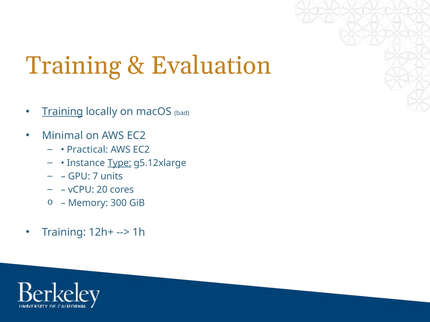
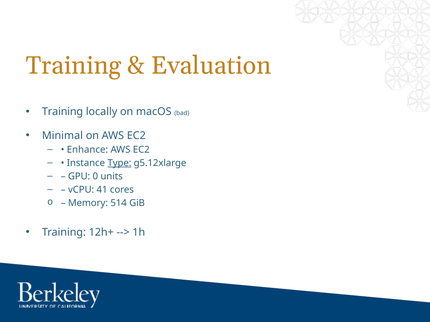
Training underline: present -> none (63, 112)
Practical: Practical -> Enhance (87, 150)
7: 7 -> 0 (95, 177)
20: 20 -> 41 (102, 190)
300: 300 -> 514 (119, 203)
